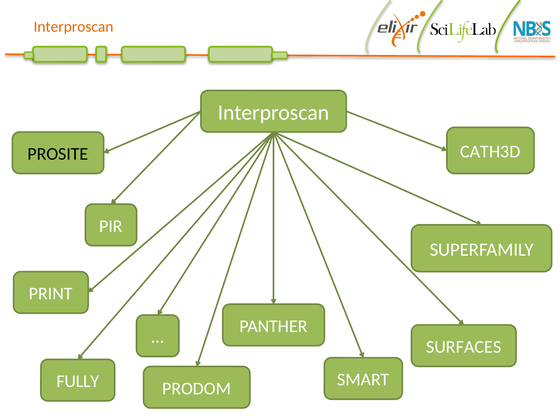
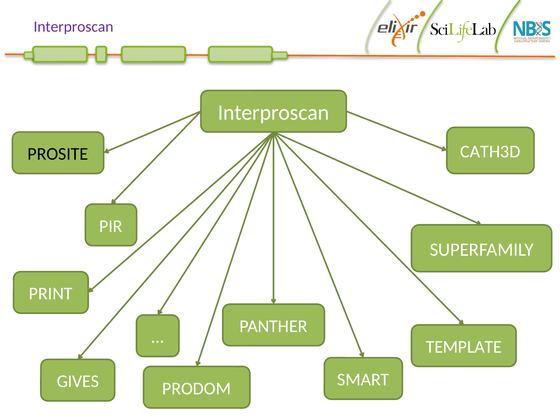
Interproscan colour: orange -> purple (73, 27)
SURFACES: SURFACES -> TEMPLATE (464, 347)
FULLY: FULLY -> GIVES (78, 381)
